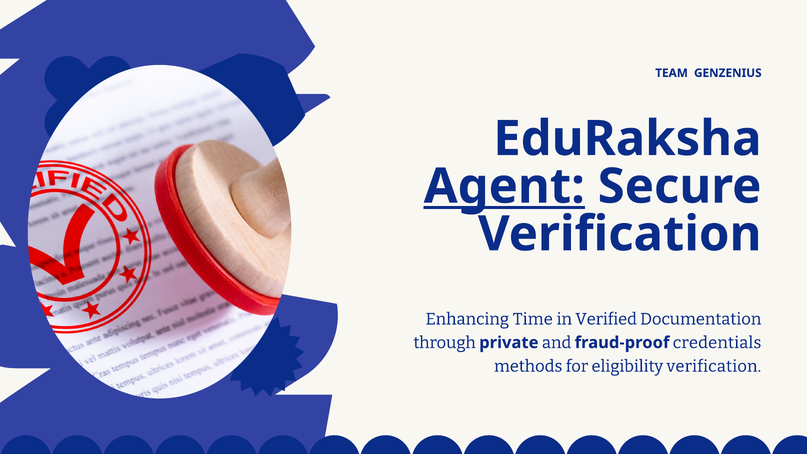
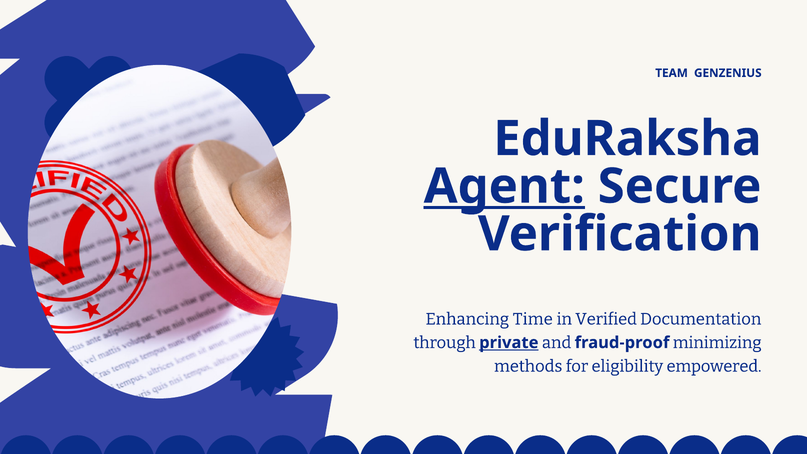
private underline: none -> present (509, 343)
credentials: credentials -> minimizing (717, 343)
eligibility verification: verification -> empowered (714, 366)
